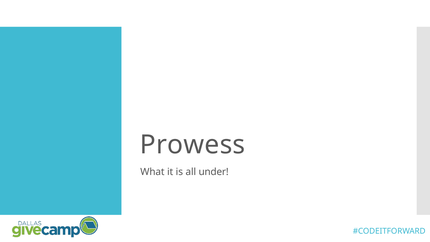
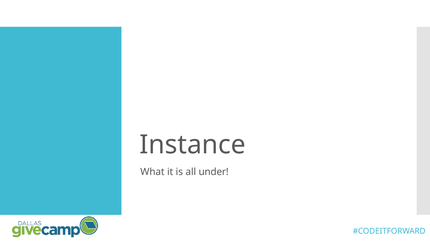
Prowess: Prowess -> Instance (193, 145)
